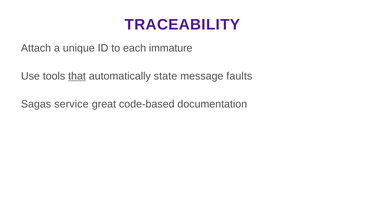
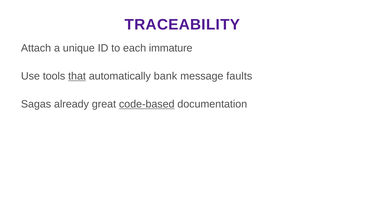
state: state -> bank (165, 76)
service: service -> already (71, 104)
code-based underline: none -> present (147, 104)
